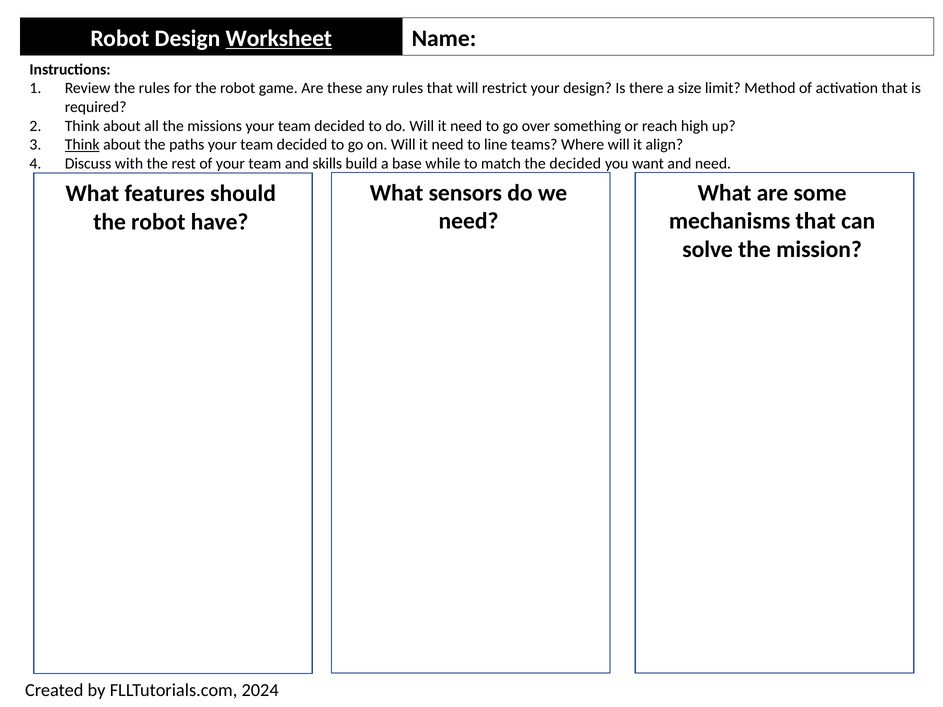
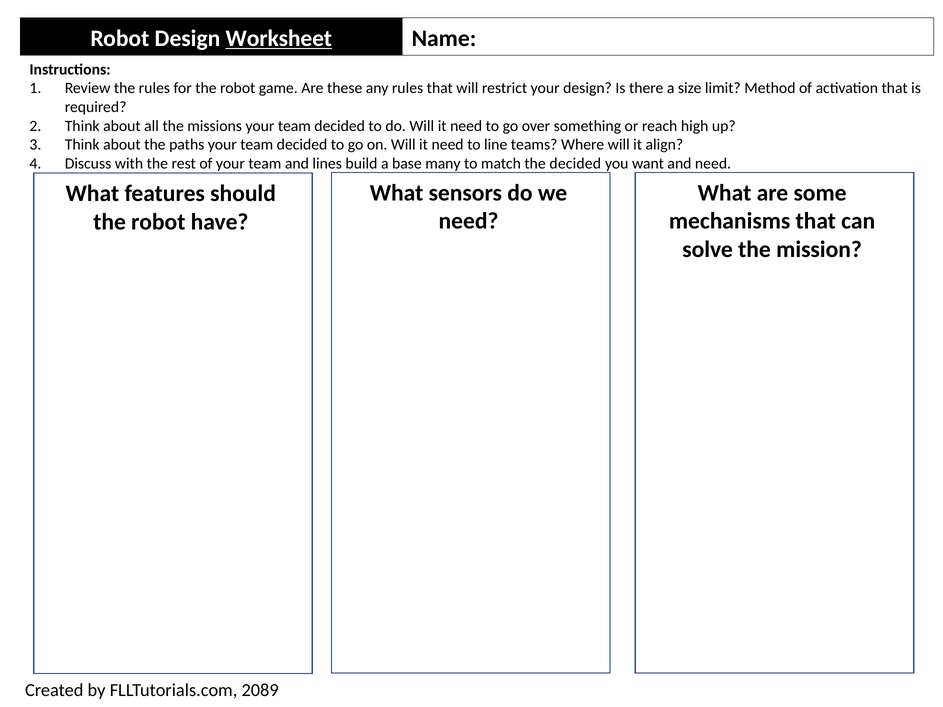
Think underline: present -> none (82, 145)
skills: skills -> lines (327, 164)
while: while -> many (443, 164)
2024: 2024 -> 2089 (260, 690)
